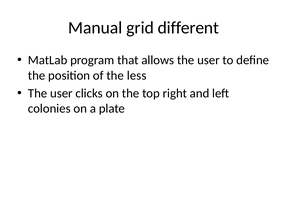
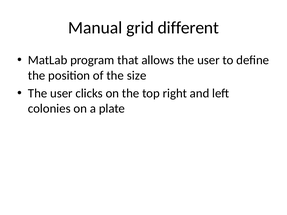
less: less -> size (137, 76)
